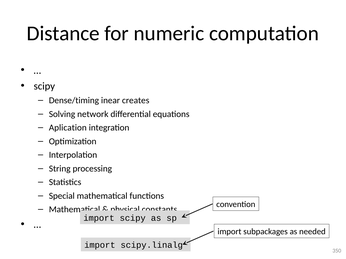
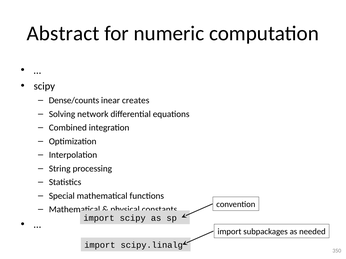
Distance: Distance -> Abstract (63, 33)
Dense/timing: Dense/timing -> Dense/counts (74, 101)
Aplication: Aplication -> Combined (68, 128)
